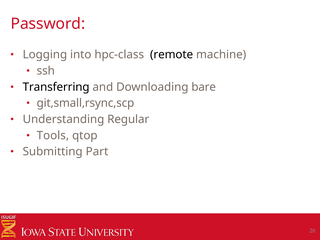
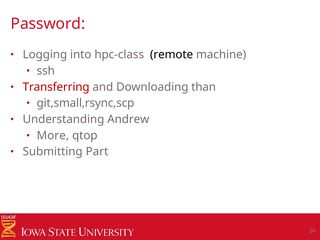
Transferring colour: black -> red (56, 87)
bare: bare -> than (204, 87)
Regular: Regular -> Andrew (128, 119)
Tools: Tools -> More (53, 135)
